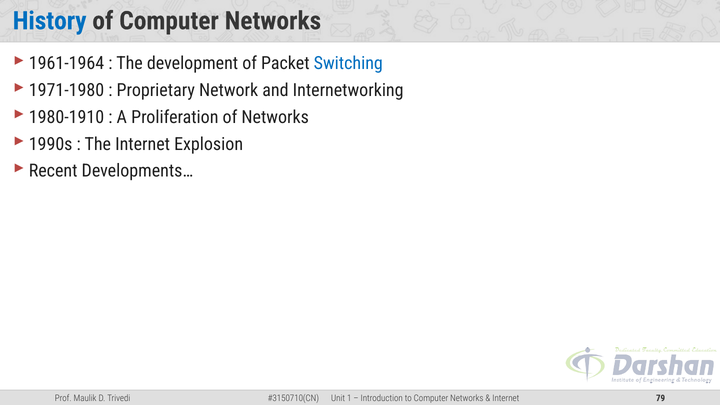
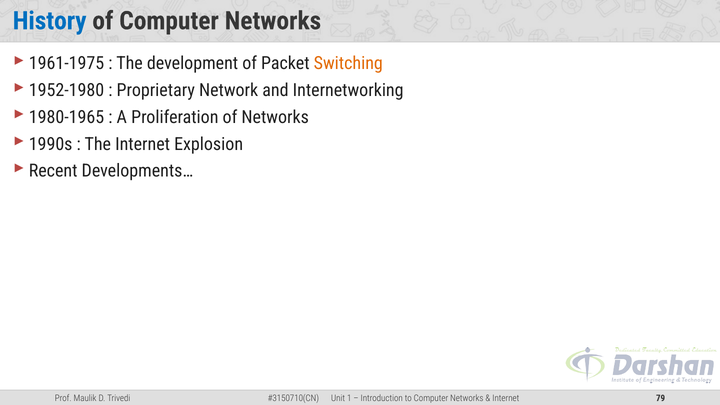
1961-1964: 1961-1964 -> 1961-1975 (66, 63)
Switching colour: blue -> orange (348, 63)
1971-1980: 1971-1980 -> 1952-1980 (66, 90)
1980-1910: 1980-1910 -> 1980-1965 (66, 117)
